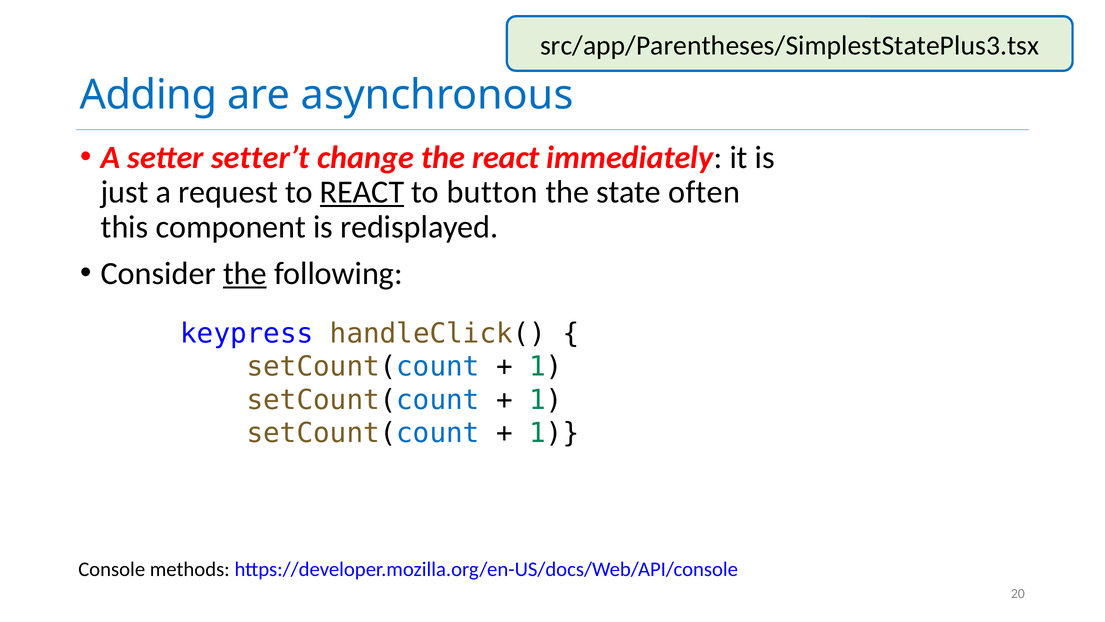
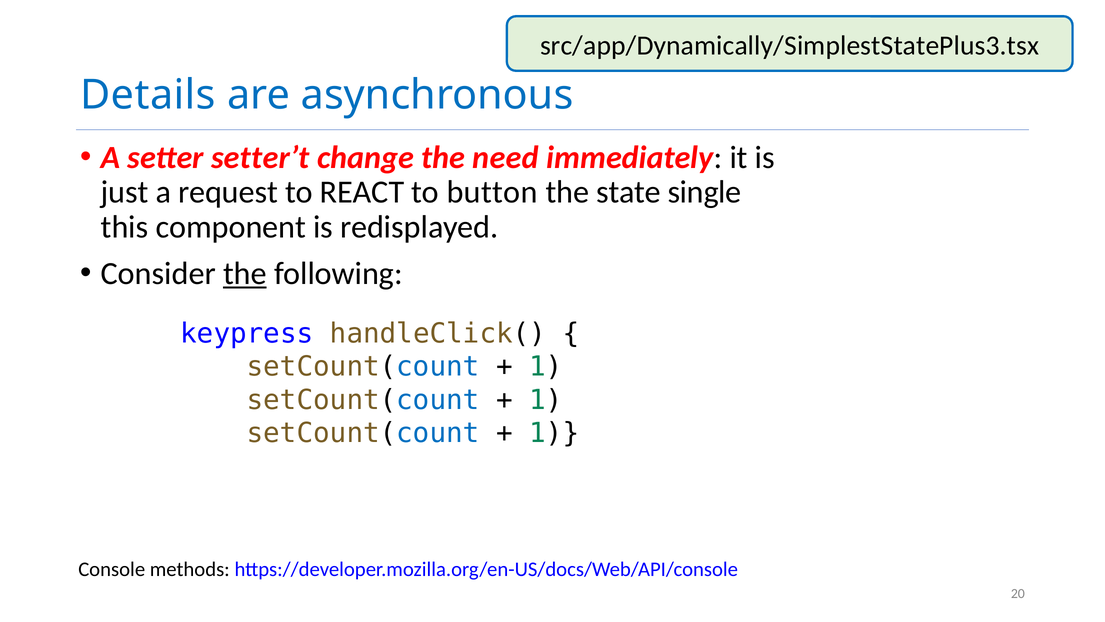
src/app/Parentheses/SimplestStatePlus3.tsx: src/app/Parentheses/SimplestStatePlus3.tsx -> src/app/Dynamically/SimplestStatePlus3.tsx (790, 45)
Adding: Adding -> Details (148, 95)
the react: react -> need (506, 157)
REACT underline: present -> none (362, 192)
often: often -> single (705, 192)
